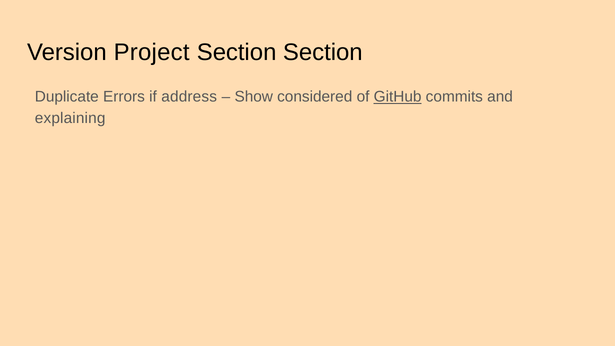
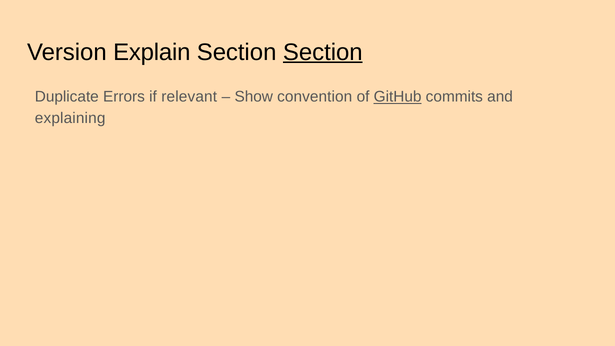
Project: Project -> Explain (152, 52)
Section underline: none -> present (323, 52)
address: address -> relevant (189, 97)
considered: considered -> convention (315, 97)
